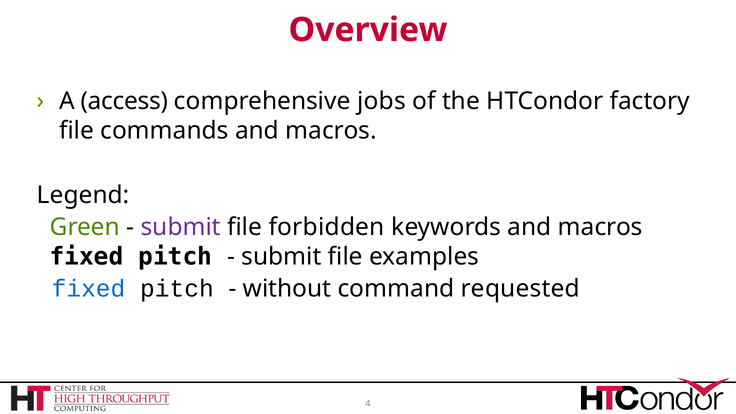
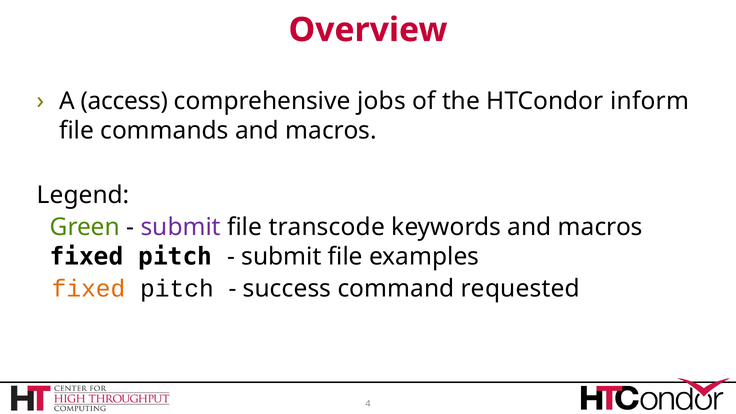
factory: factory -> inform (650, 101)
forbidden: forbidden -> transcode (327, 227)
fixed colour: blue -> orange (89, 289)
without: without -> success (287, 289)
